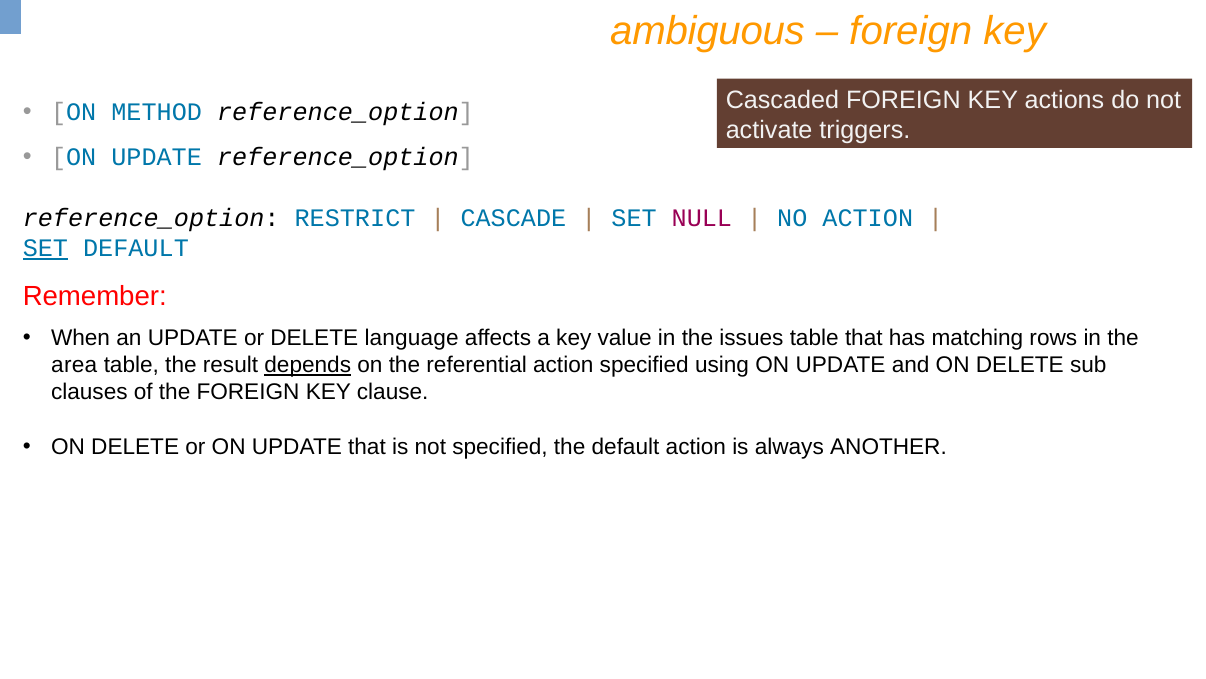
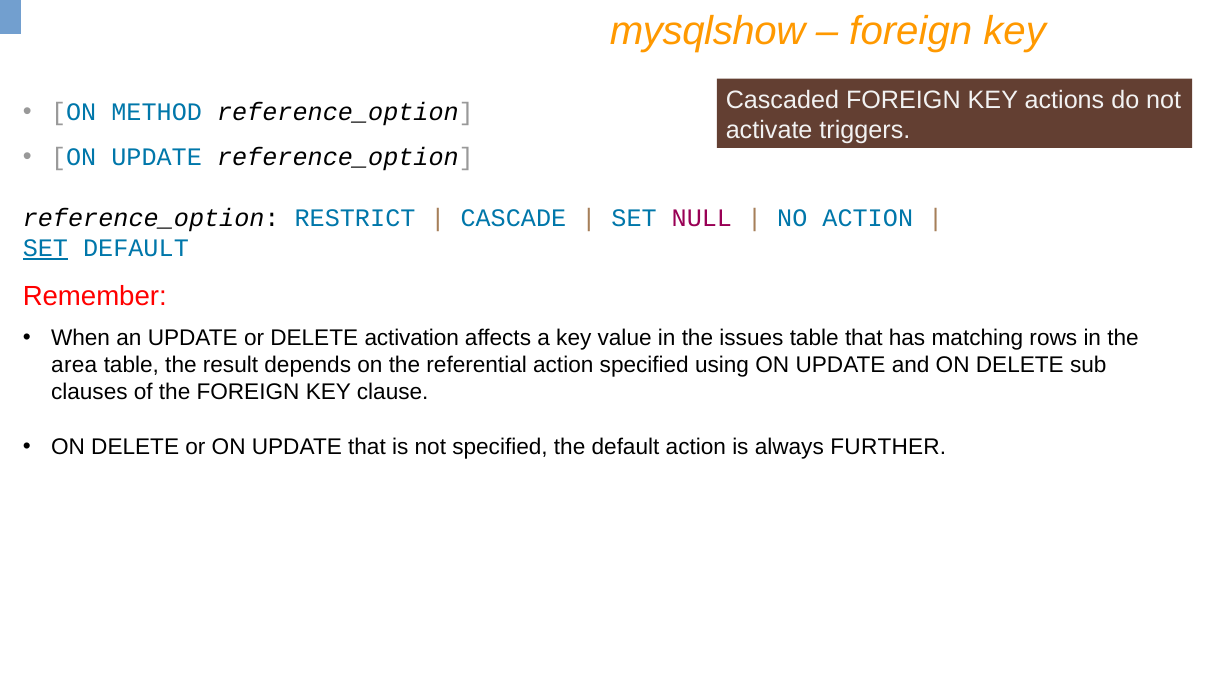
ambiguous: ambiguous -> mysqlshow (708, 31)
language: language -> activation (412, 338)
depends underline: present -> none (308, 365)
ANOTHER: ANOTHER -> FURTHER (888, 446)
